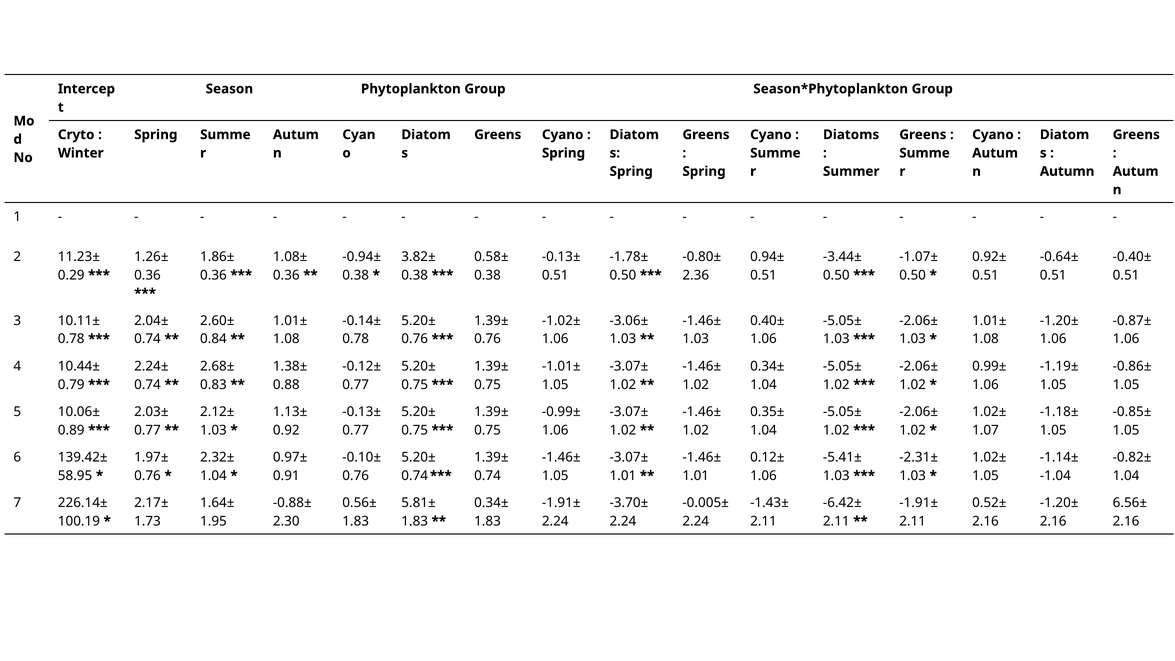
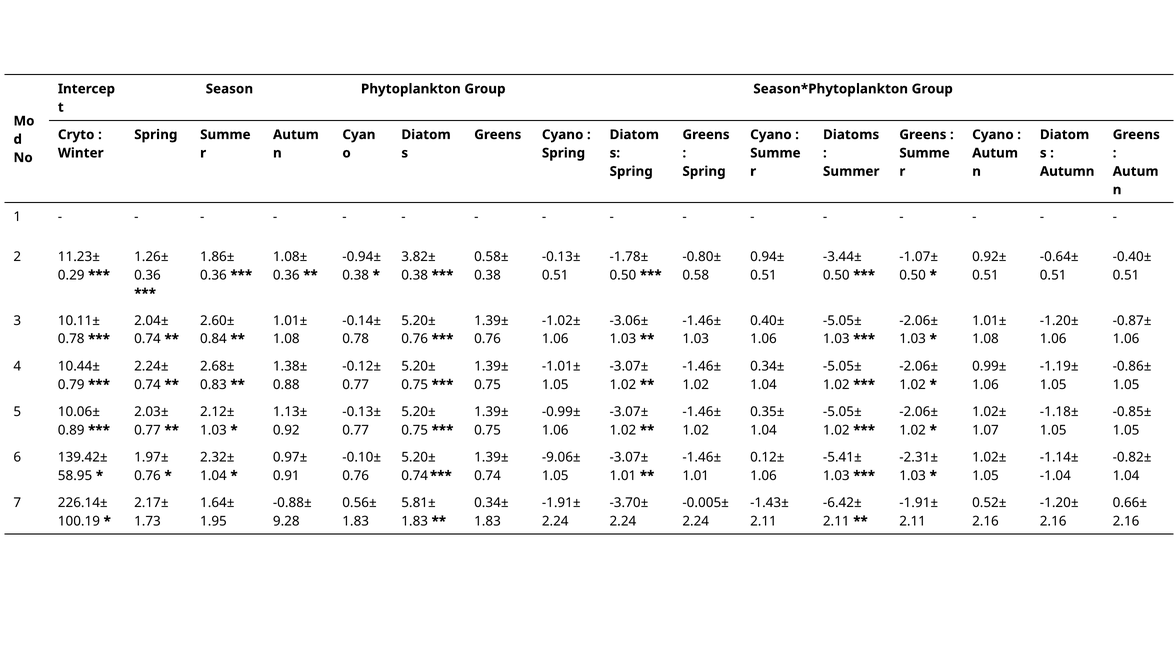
2.36: 2.36 -> 0.58 (696, 275)
-1.46±: -1.46± -> -9.06± (561, 457)
6.56±: 6.56± -> 0.66± (1130, 503)
2.30: 2.30 -> 9.28 (286, 521)
